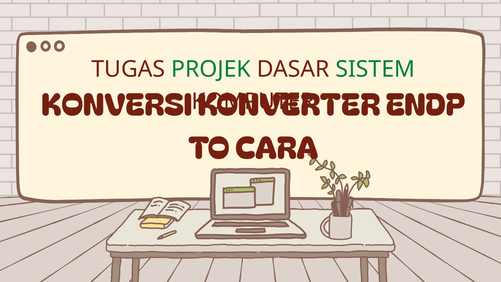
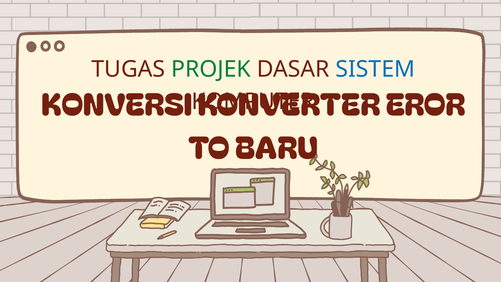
SISTEM colour: green -> blue (375, 69)
ENDP: ENDP -> EROR (426, 106)
CARA: CARA -> BARU (277, 149)
